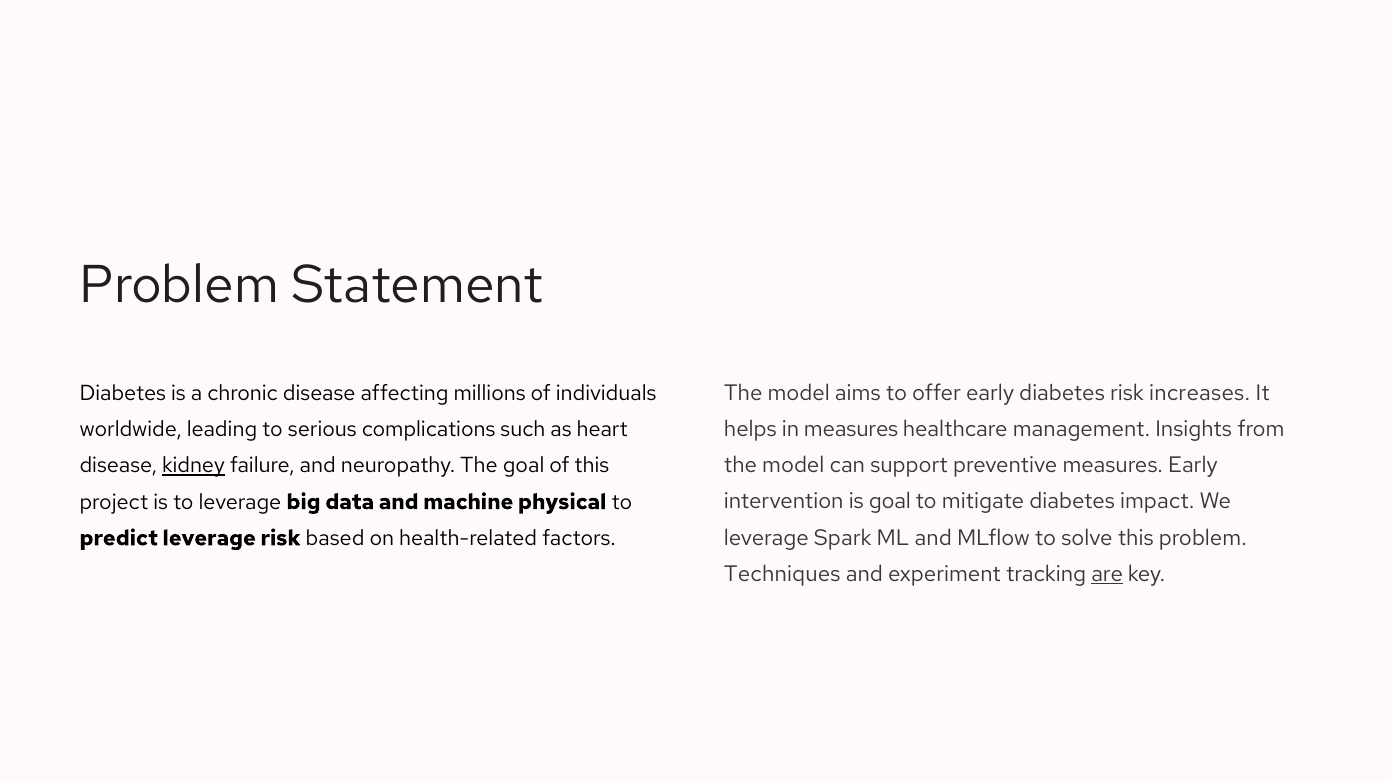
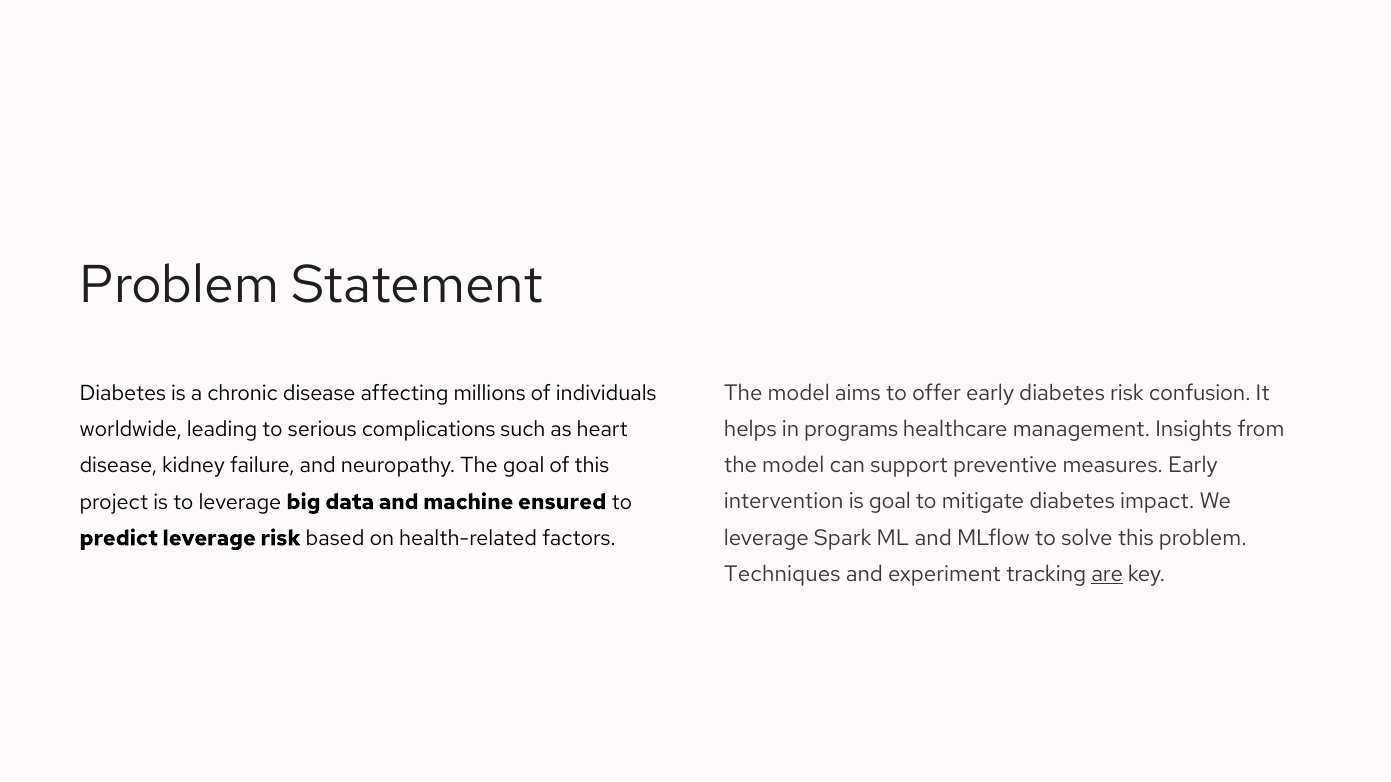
increases: increases -> confusion (1200, 393)
in measures: measures -> programs (851, 429)
kidney underline: present -> none (193, 466)
physical: physical -> ensured (562, 502)
